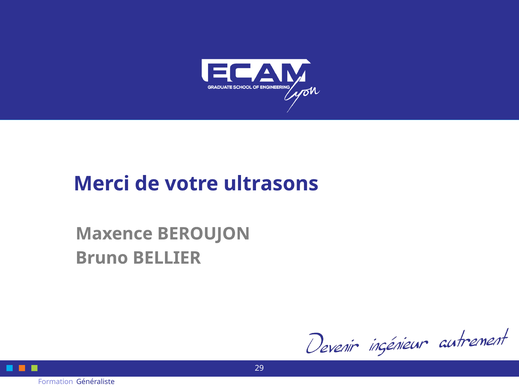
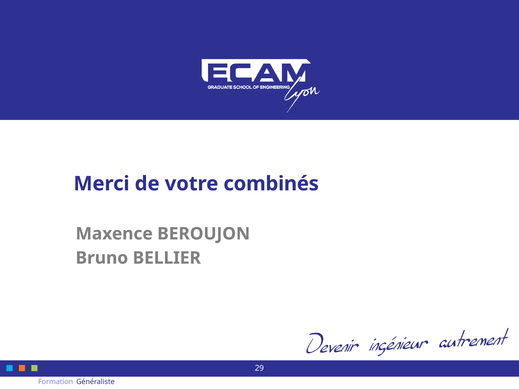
ultrasons: ultrasons -> combinés (271, 184)
